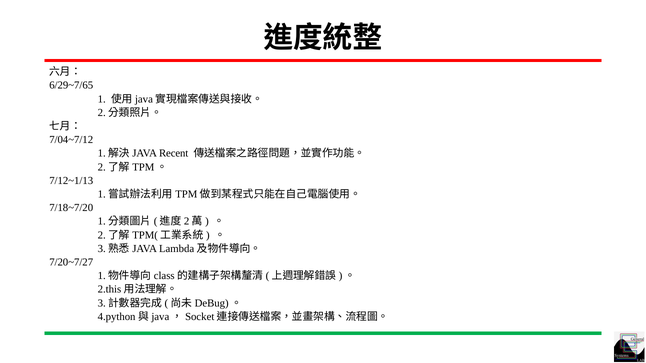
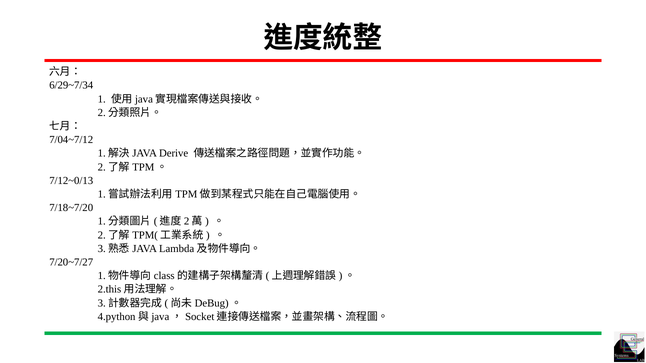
6/29~7/65: 6/29~7/65 -> 6/29~7/34 (71, 85)
Recent: Recent -> Derive (174, 154)
7/12~1/13: 7/12~1/13 -> 7/12~0/13 (71, 181)
